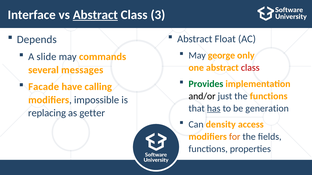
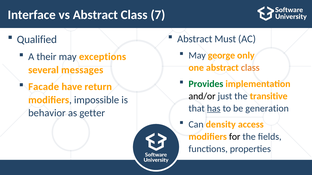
Abstract underline: present -> none (95, 15)
Class 3: 3 -> 7 (158, 15)
Float: Float -> Must (225, 39)
Depends: Depends -> Qualified (37, 40)
slide: slide -> their (47, 57)
commands: commands -> exceptions (103, 57)
class colour: red -> orange (250, 68)
calling: calling -> return (98, 87)
the functions: functions -> transitive (269, 96)
replacing: replacing -> behavior (47, 113)
for colour: orange -> black (235, 137)
